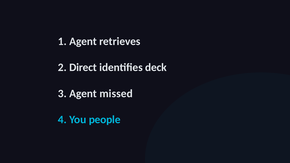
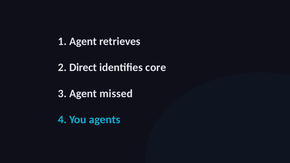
deck: deck -> core (156, 67)
people: people -> agents (105, 120)
